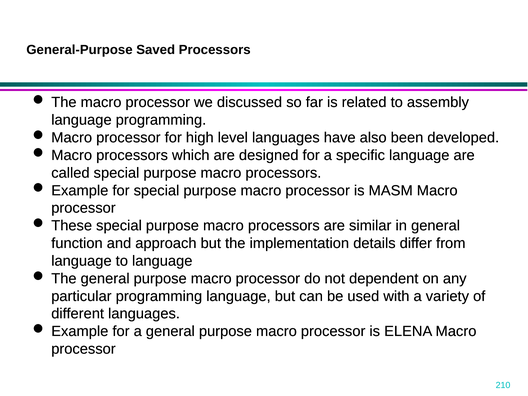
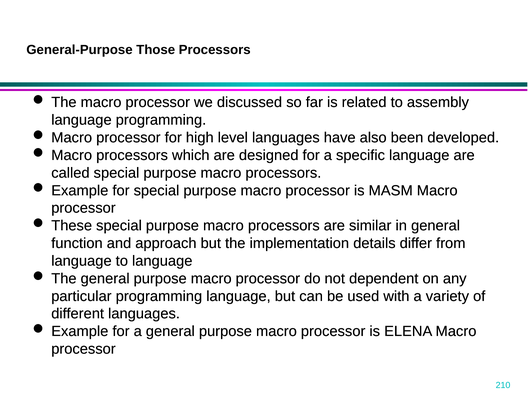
Saved: Saved -> Those (156, 50)
